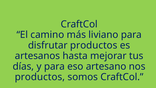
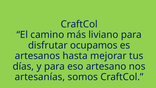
disfrutar productos: productos -> ocupamos (94, 45)
productos: productos -> artesanías (40, 77)
